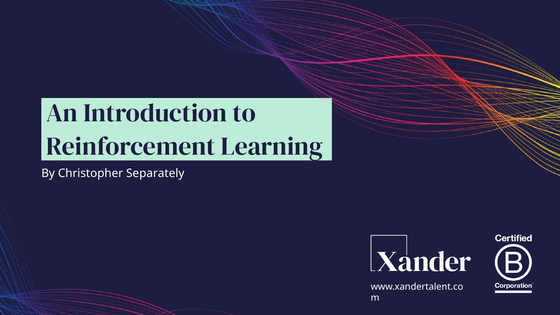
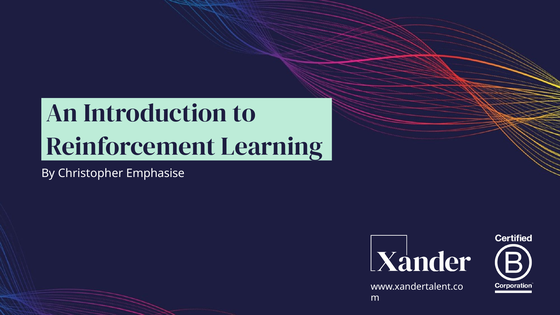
Separately: Separately -> Emphasise (155, 173)
